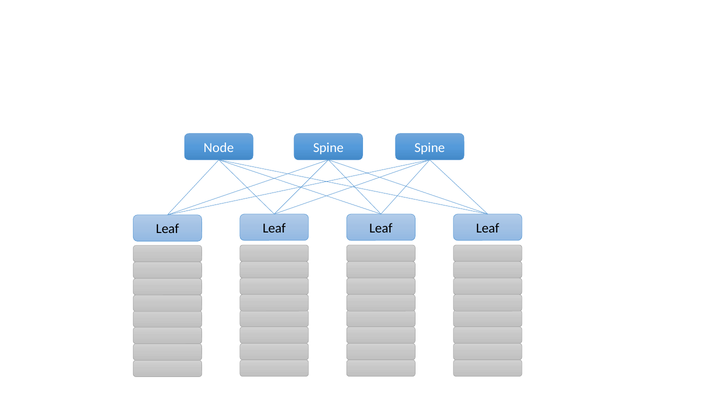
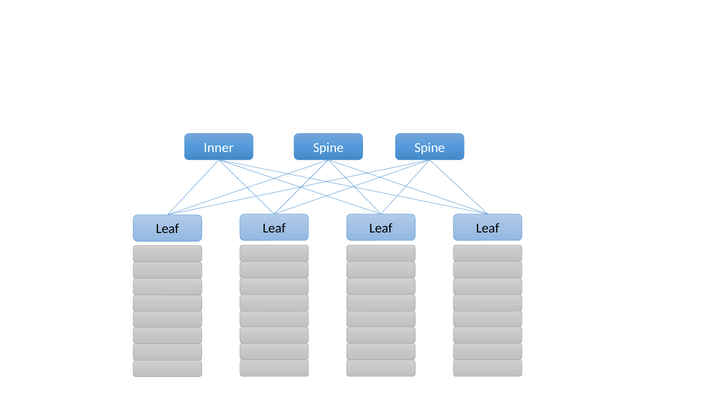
Node: Node -> Inner (219, 148)
